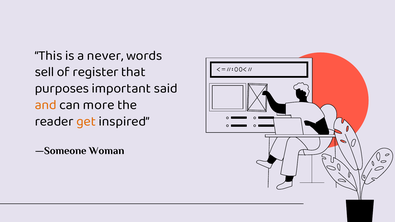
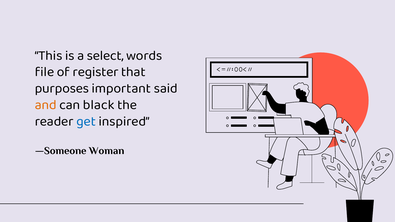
never: never -> select (105, 55)
sell: sell -> file (44, 72)
more: more -> black (99, 105)
get colour: orange -> blue (86, 121)
